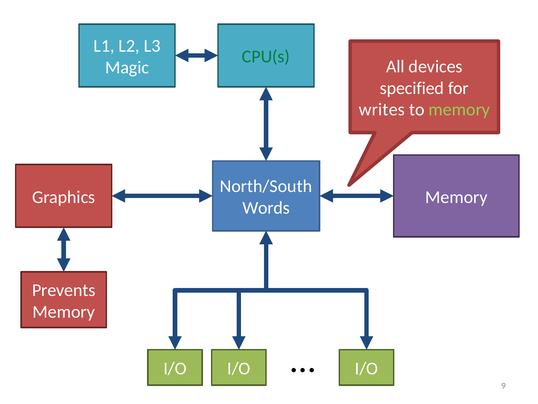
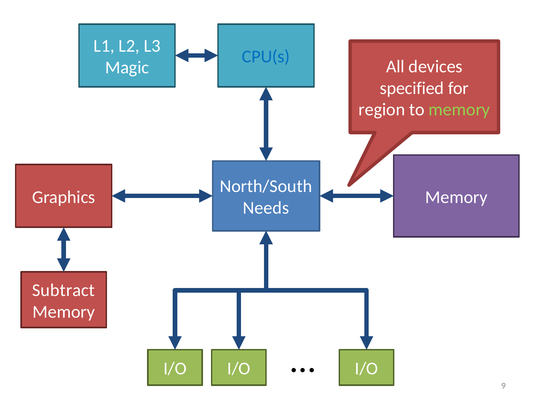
CPU(s colour: green -> blue (266, 57)
writes: writes -> region (382, 109)
Words: Words -> Needs (266, 208)
Prevents: Prevents -> Subtract (64, 290)
